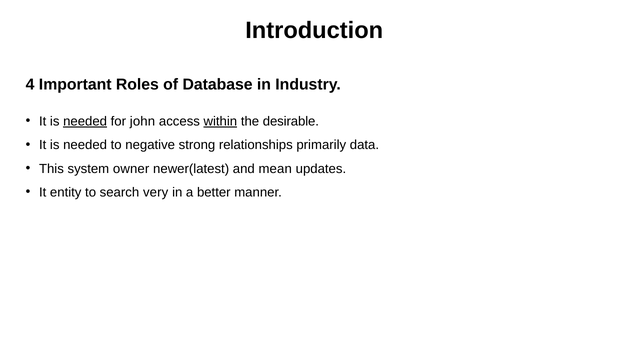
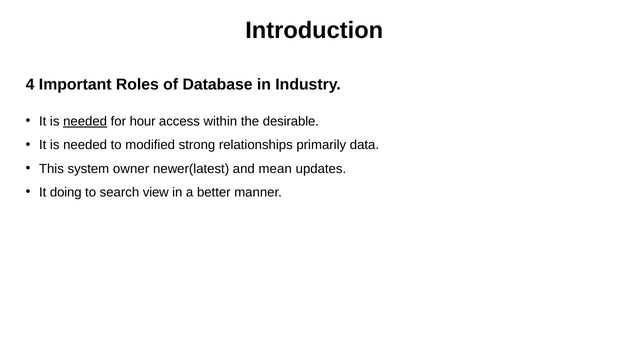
john: john -> hour (143, 121)
within underline: present -> none (220, 121)
negative: negative -> modified (150, 145)
entity: entity -> doing (66, 192)
very: very -> view (156, 192)
